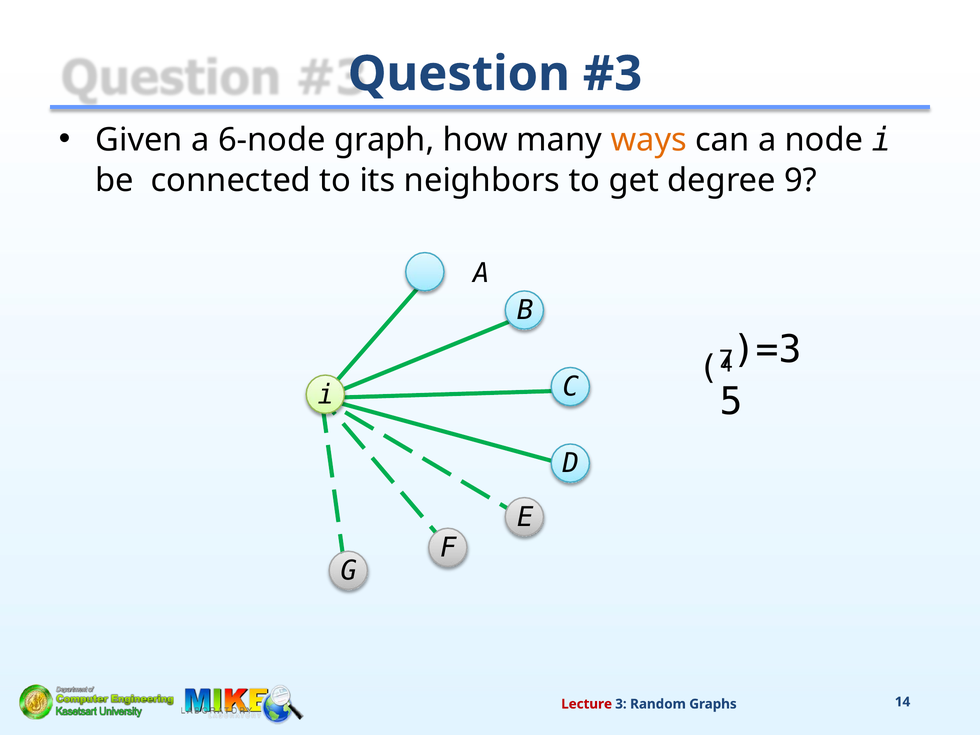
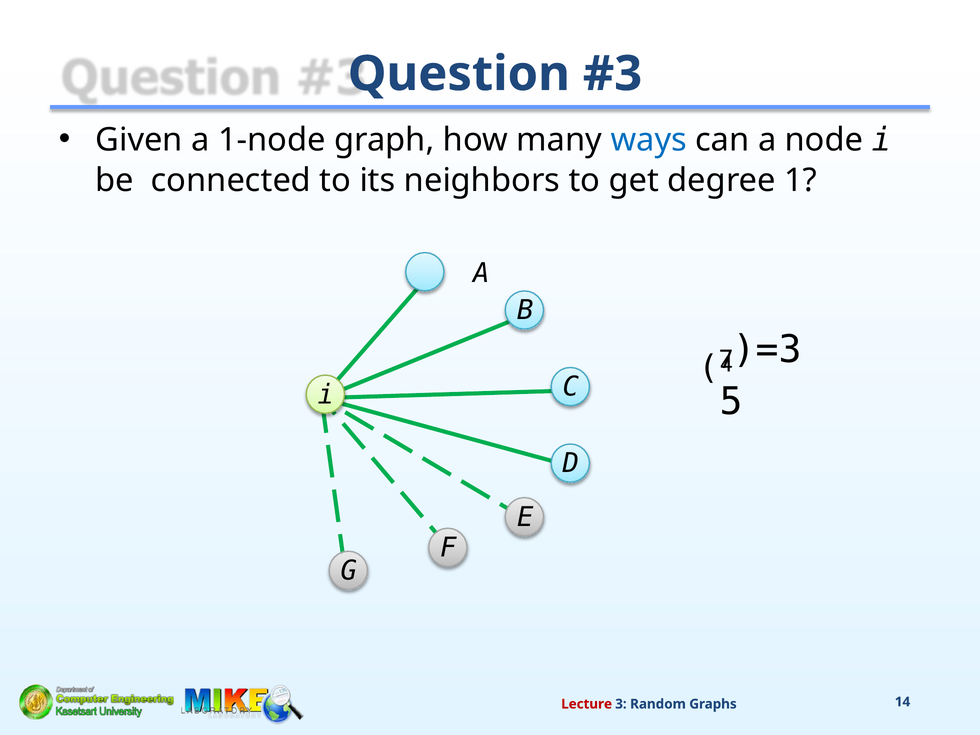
6-node: 6-node -> 1-node (272, 140)
ways colour: orange -> blue (649, 140)
9: 9 -> 1 (801, 180)
